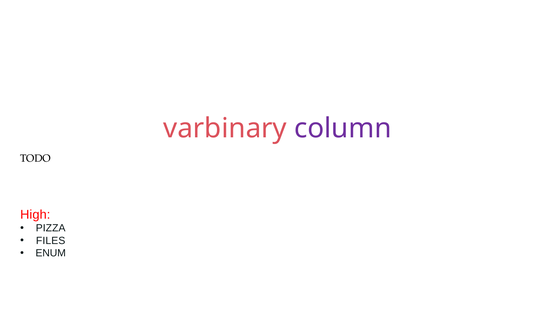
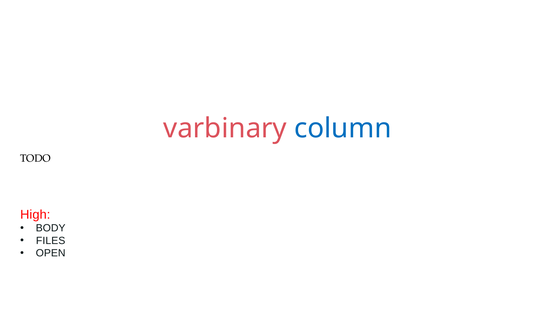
column colour: purple -> blue (343, 129)
PIZZA: PIZZA -> BODY (51, 228)
ENUM: ENUM -> OPEN (51, 253)
